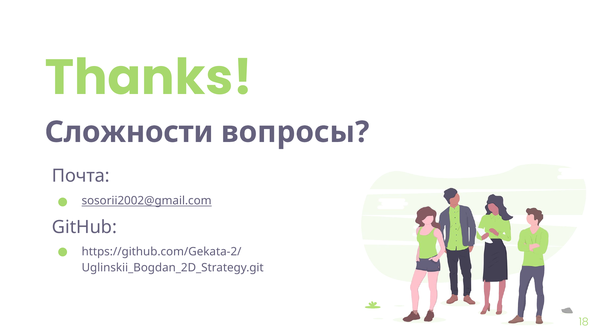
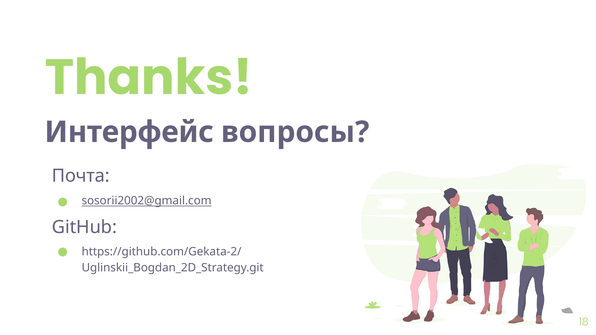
Сложности: Сложности -> Интерфейс (129, 132)
